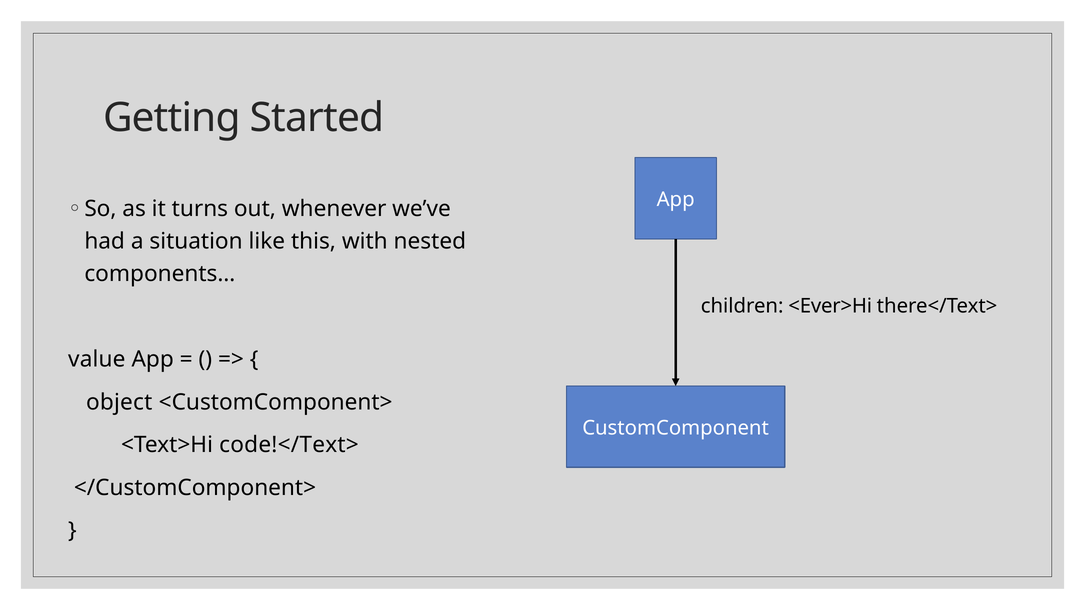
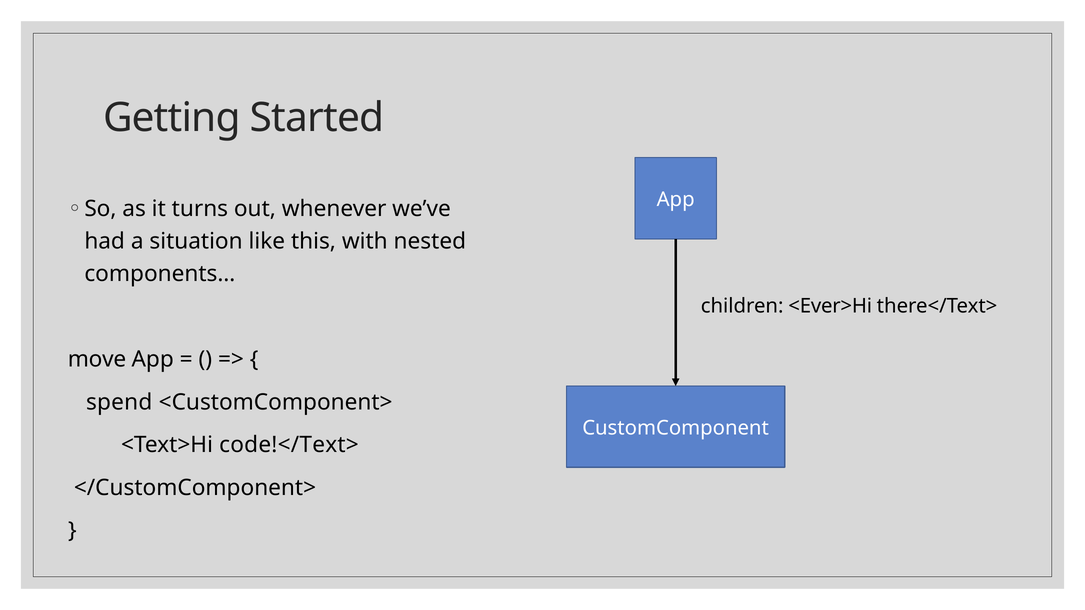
value: value -> move (97, 360)
object: object -> spend (119, 402)
